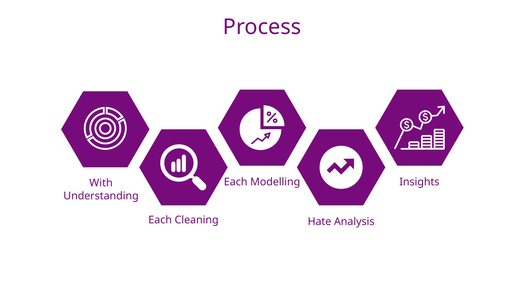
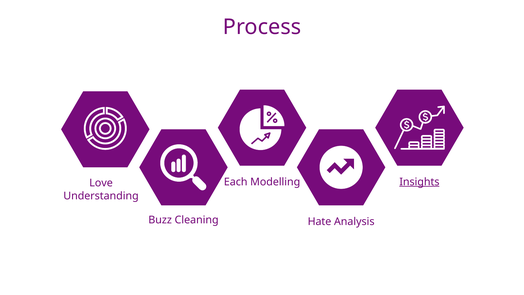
Insights underline: none -> present (419, 182)
With: With -> Love (101, 183)
Each: Each -> Buzz (160, 220)
